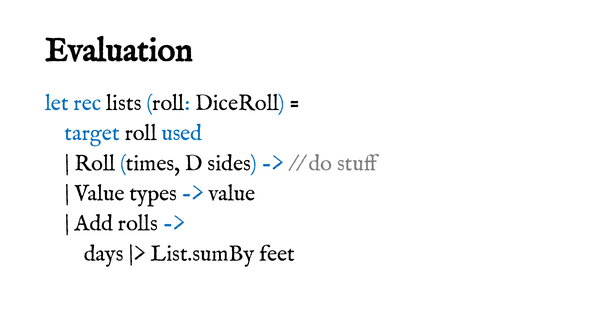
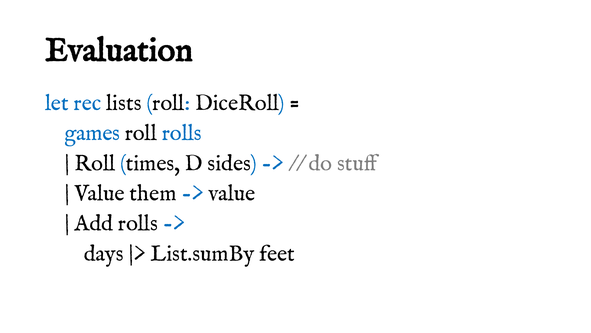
target: target -> games (92, 133)
roll used: used -> rolls (182, 133)
types: types -> them (153, 193)
